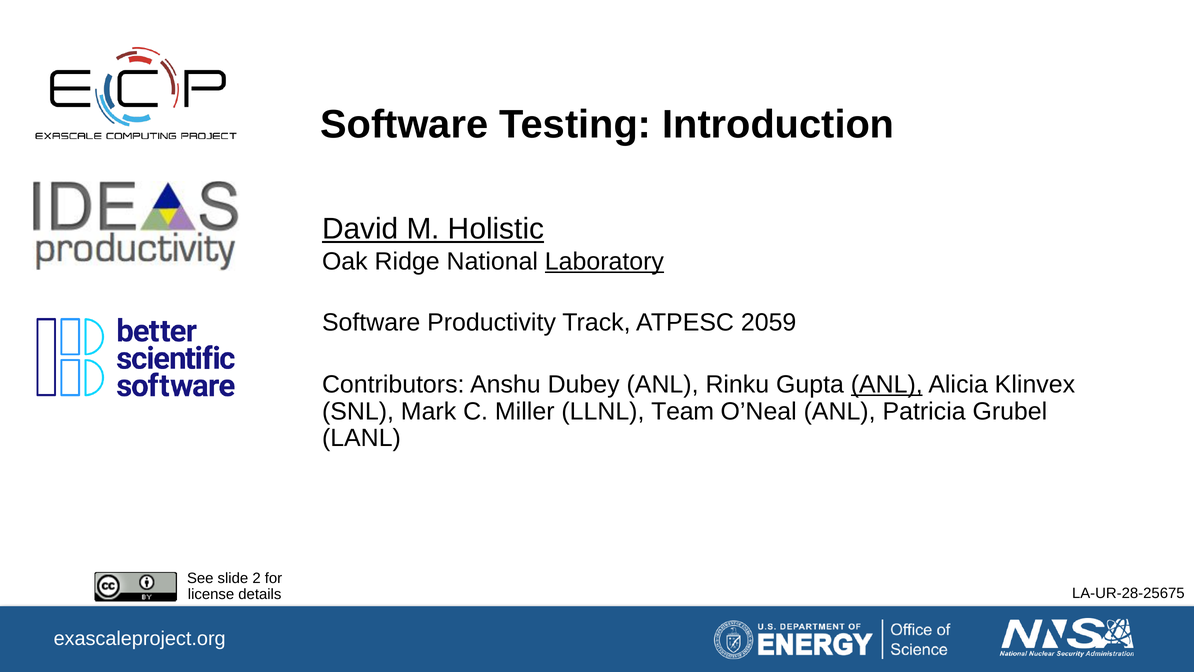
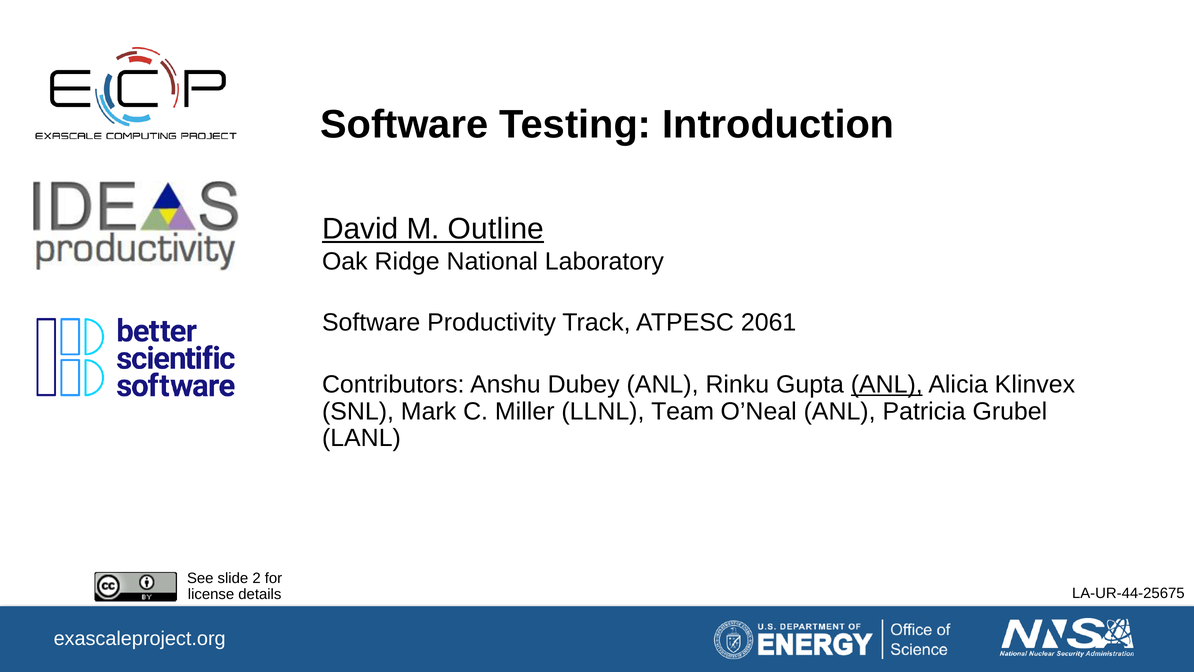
Holistic: Holistic -> Outline (496, 229)
Laboratory underline: present -> none (604, 261)
2059: 2059 -> 2061 (769, 323)
LA-UR-28-25675: LA-UR-28-25675 -> LA-UR-44-25675 (1128, 593)
